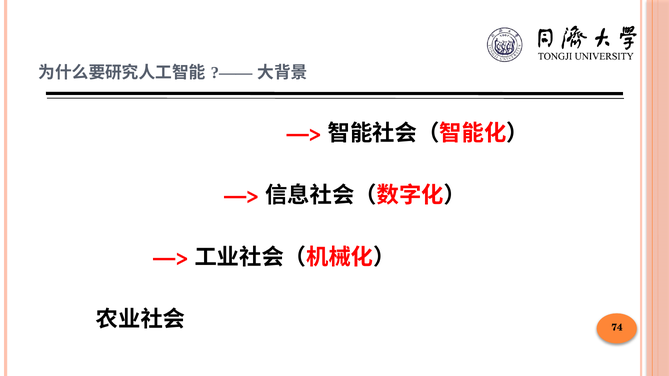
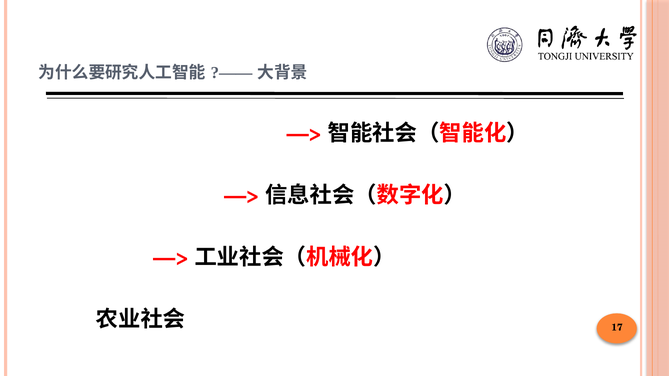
74: 74 -> 17 (617, 328)
